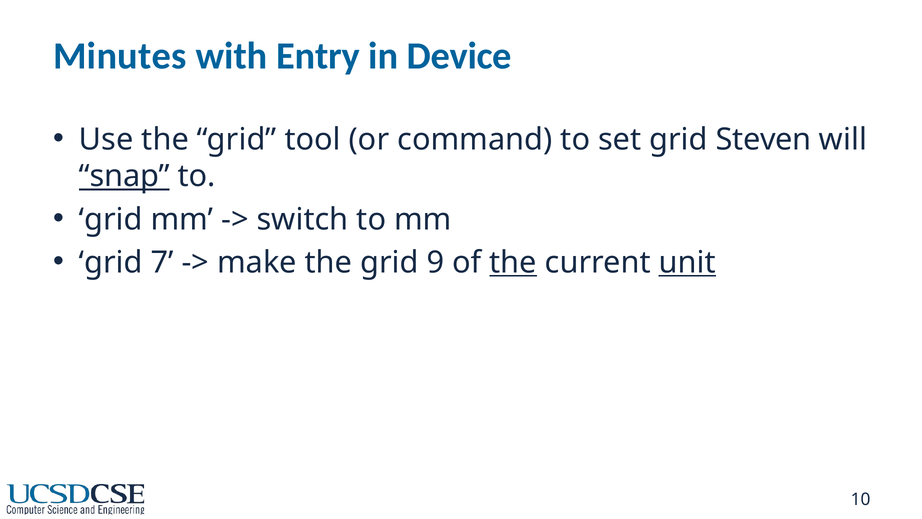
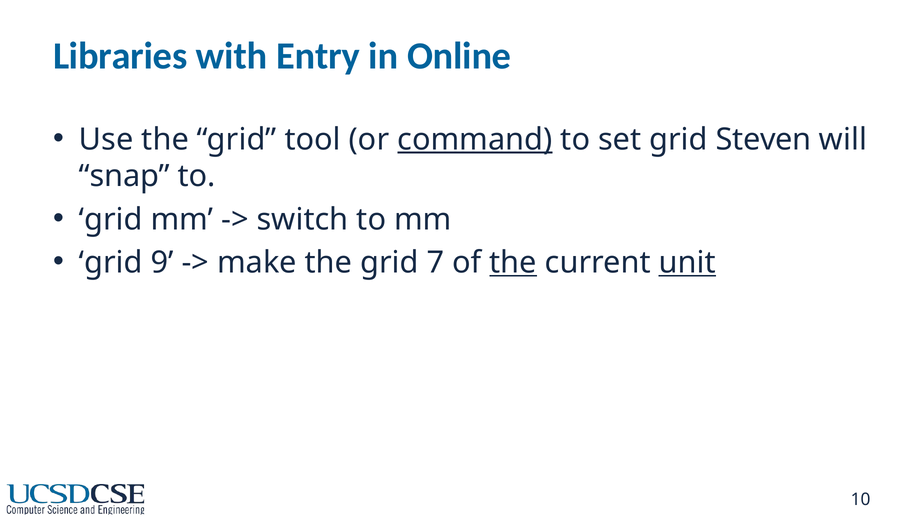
Minutes: Minutes -> Libraries (120, 56)
Device: Device -> Online (459, 56)
command underline: none -> present (475, 139)
snap underline: present -> none (124, 176)
7: 7 -> 9 (162, 262)
9: 9 -> 7 (435, 262)
